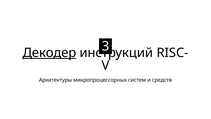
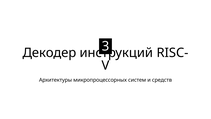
Декодер underline: present -> none (49, 53)
